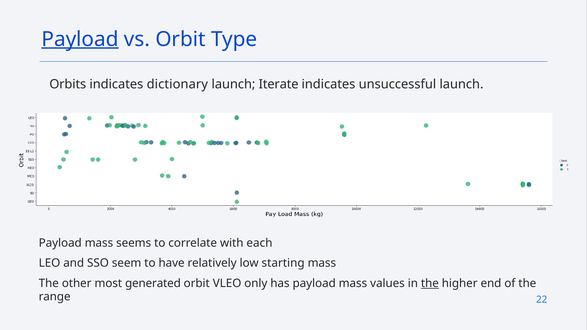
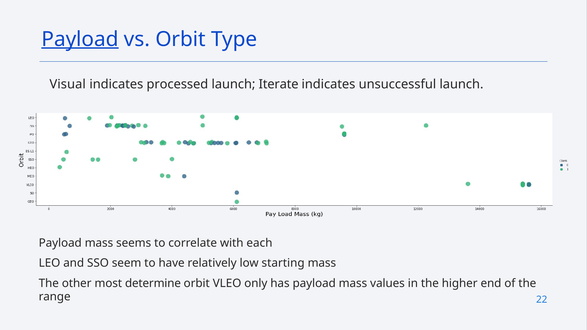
Orbits: Orbits -> Visual (68, 84)
dictionary: dictionary -> processed (177, 84)
generated: generated -> determine (153, 284)
the underline: present -> none (430, 284)
